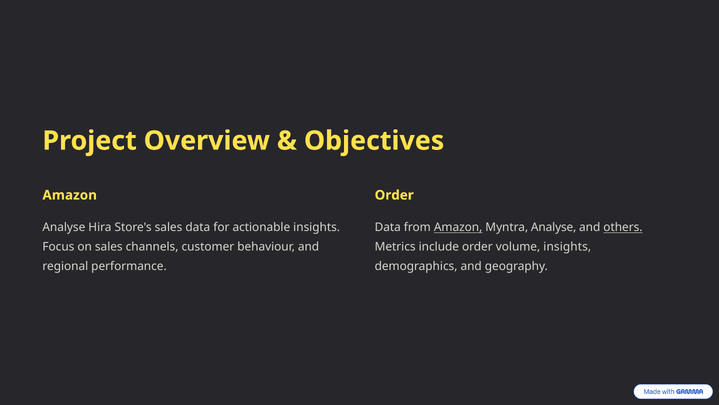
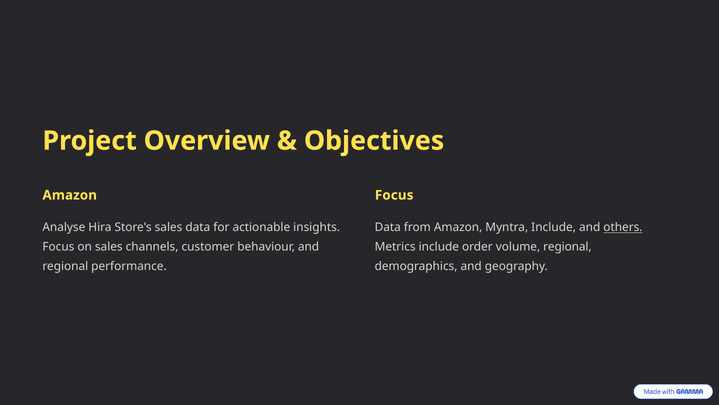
Order: Order -> Focus (394, 195)
Amazon underline: present -> none (458, 227)
Myntra Analyse: Analyse -> Include (554, 227)
volume insights: insights -> regional (567, 247)
